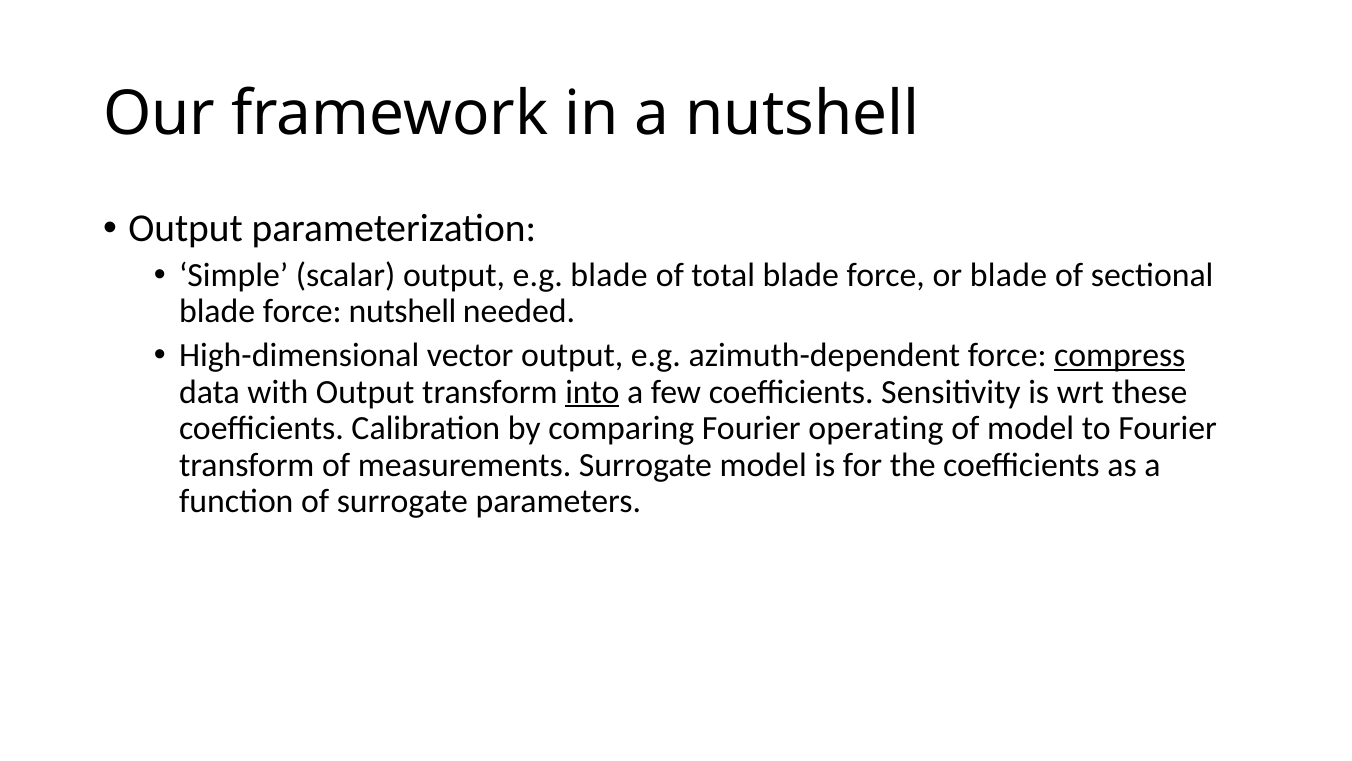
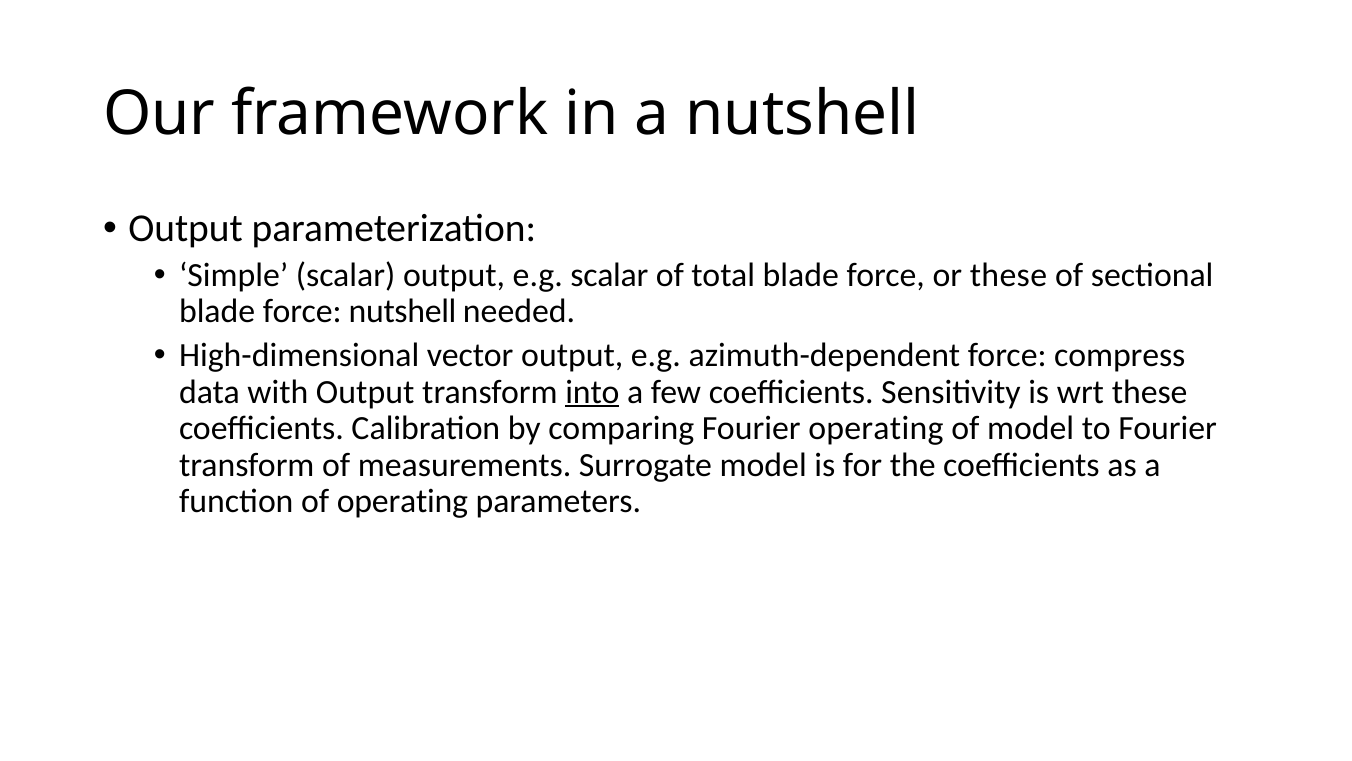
e.g blade: blade -> scalar (609, 275)
or blade: blade -> these (1008, 275)
compress underline: present -> none (1120, 355)
of surrogate: surrogate -> operating (402, 501)
